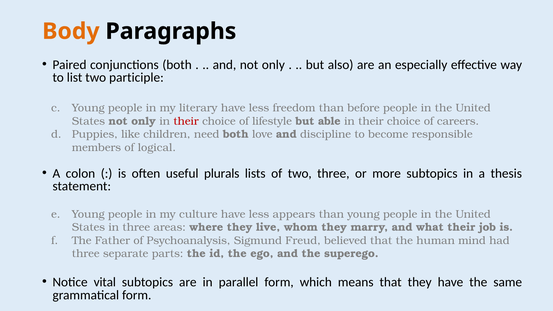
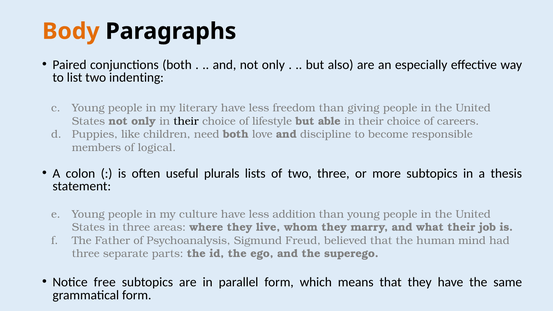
participle: participle -> indenting (136, 78)
before: before -> giving (363, 108)
their colour: red -> black (186, 121)
appears: appears -> addition (294, 214)
vital: vital -> free (105, 282)
